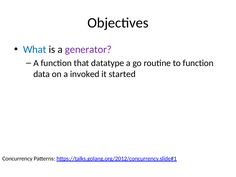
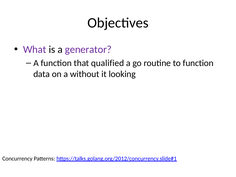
What colour: blue -> purple (35, 50)
datatype: datatype -> qualified (108, 63)
invoked: invoked -> without (85, 74)
started: started -> looking (122, 74)
